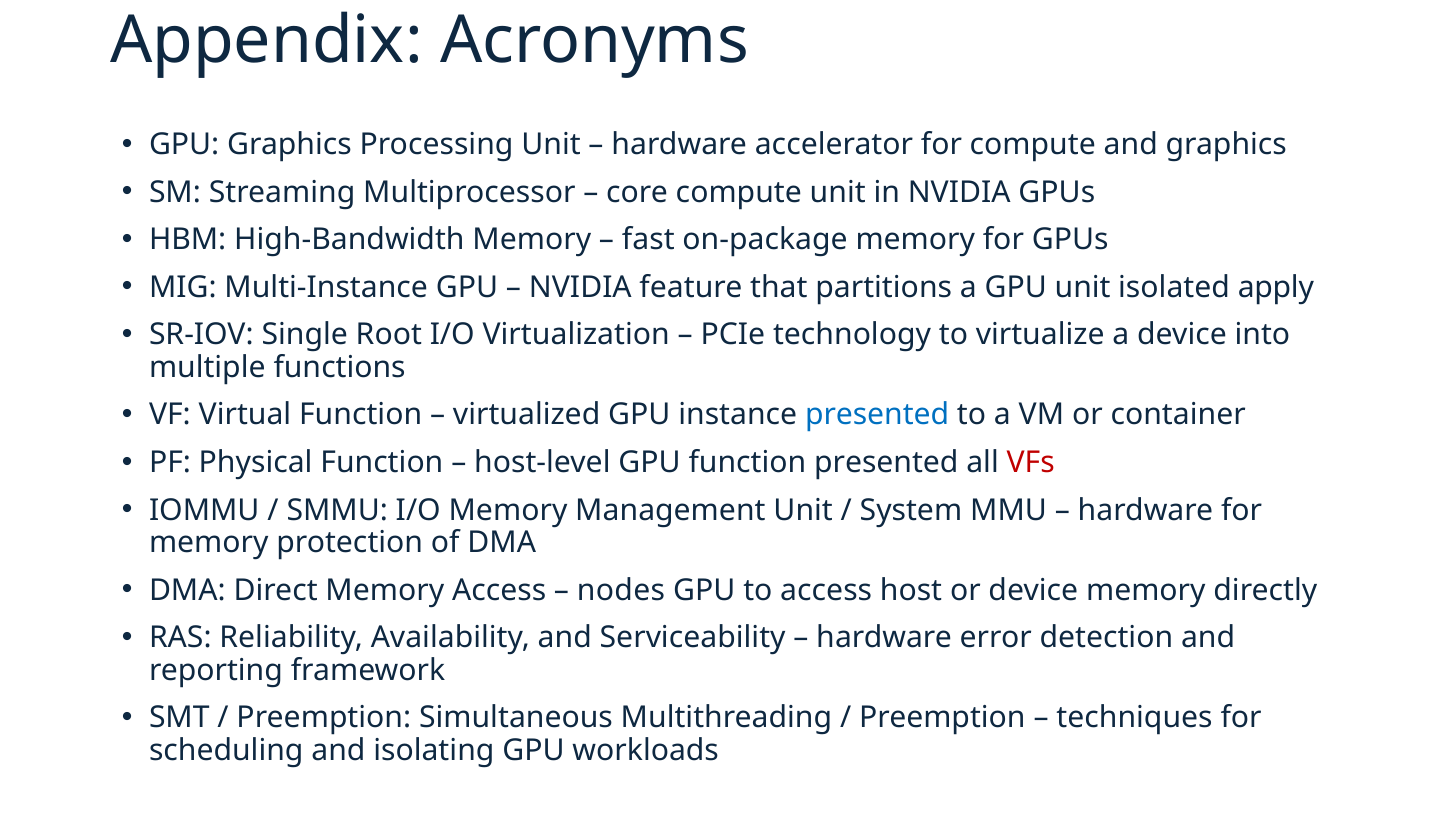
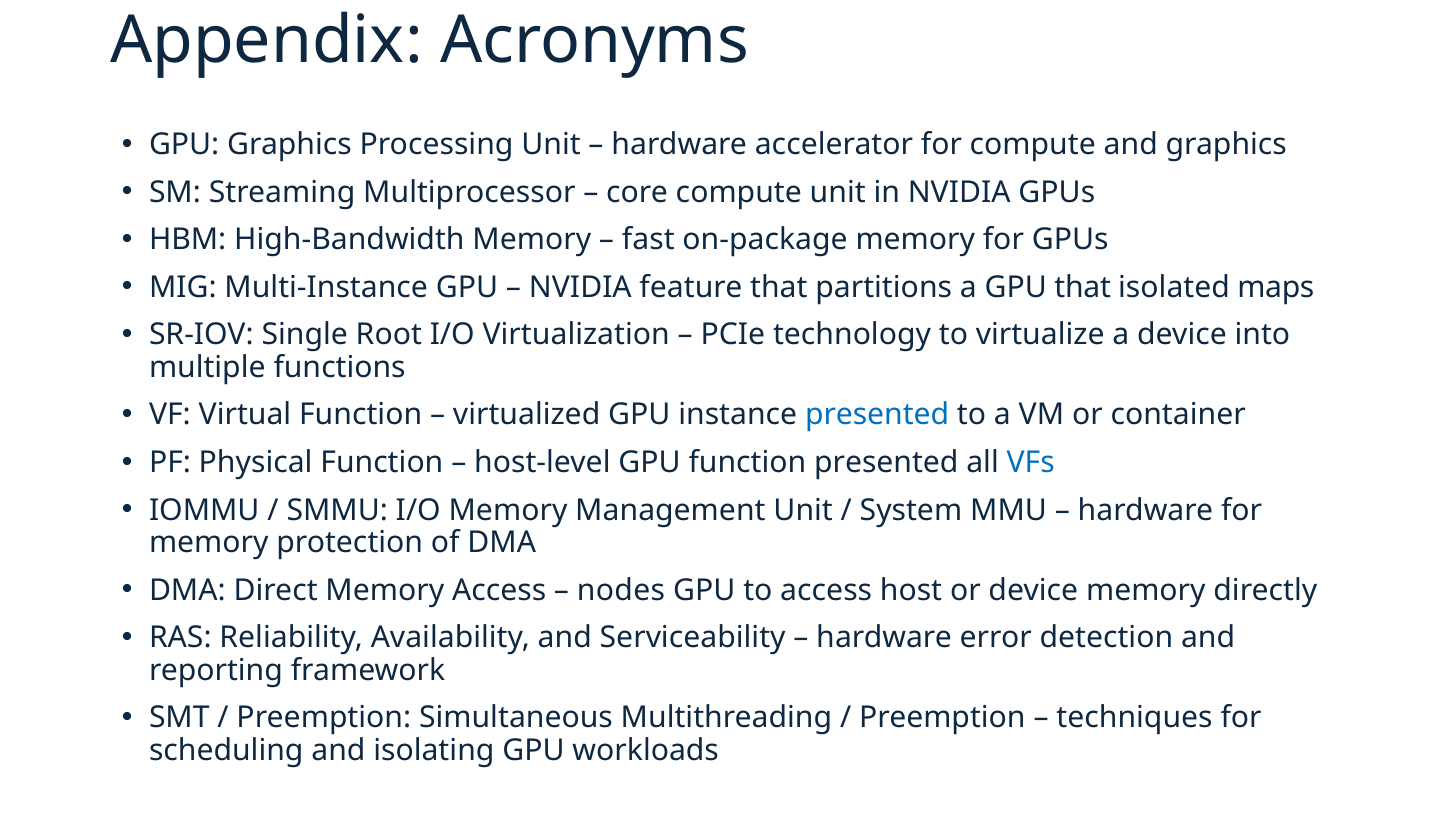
GPU unit: unit -> that (1083, 287)
apply: apply -> maps (1276, 287)
VFs colour: red -> blue (1031, 463)
